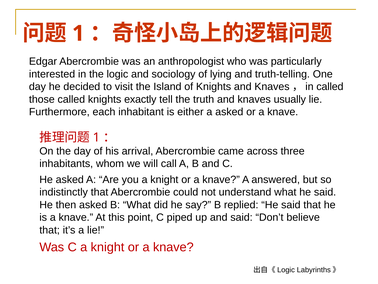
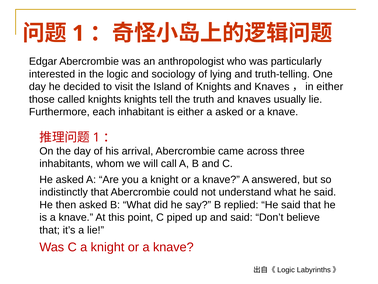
called: called -> either (330, 87)
knights exactly: exactly -> knights (140, 99)
